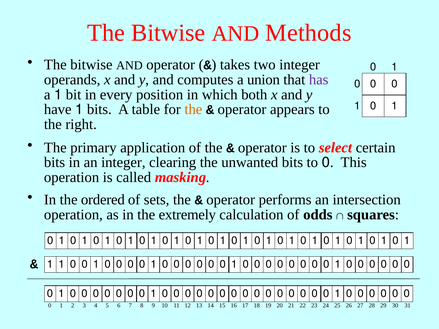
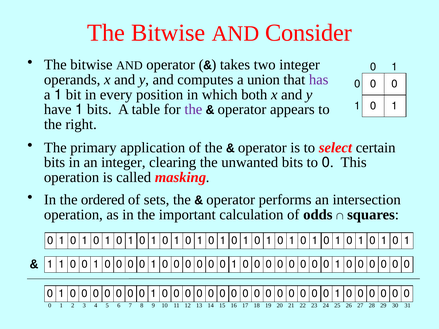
Methods: Methods -> Consider (309, 33)
the colour: orange -> purple (193, 110)
extremely: extremely -> important (187, 215)
